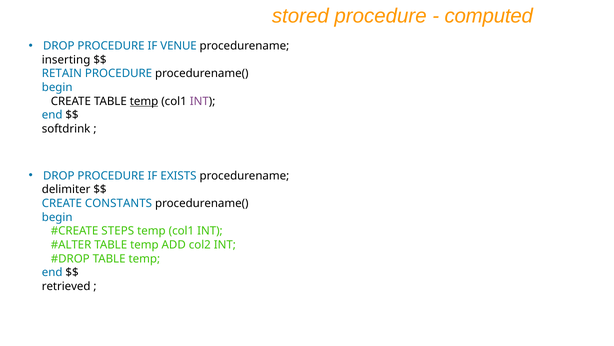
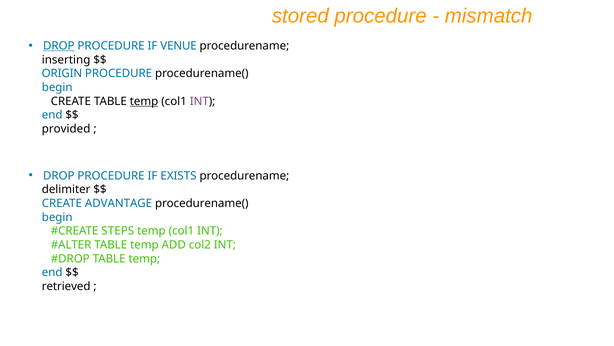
computed: computed -> mismatch (489, 16)
DROP underline: none -> present (59, 46)
RETAIN: RETAIN -> ORIGIN (62, 73)
softdrink: softdrink -> provided (66, 129)
CONSTANTS: CONSTANTS -> ADVANTAGE (119, 203)
